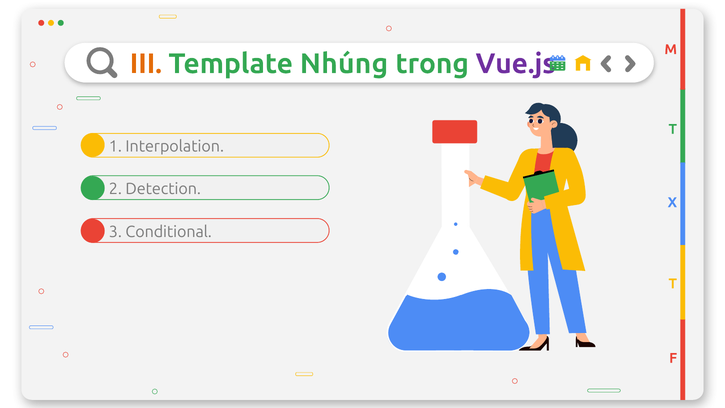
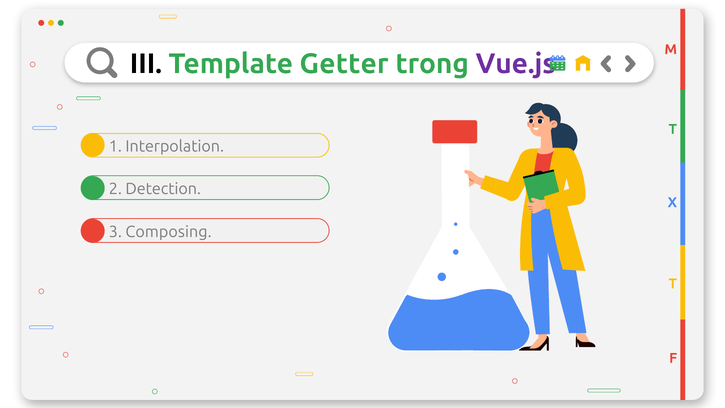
III colour: orange -> black (146, 64)
Nhúng: Nhúng -> Getter (344, 64)
Conditional: Conditional -> Composing (169, 232)
